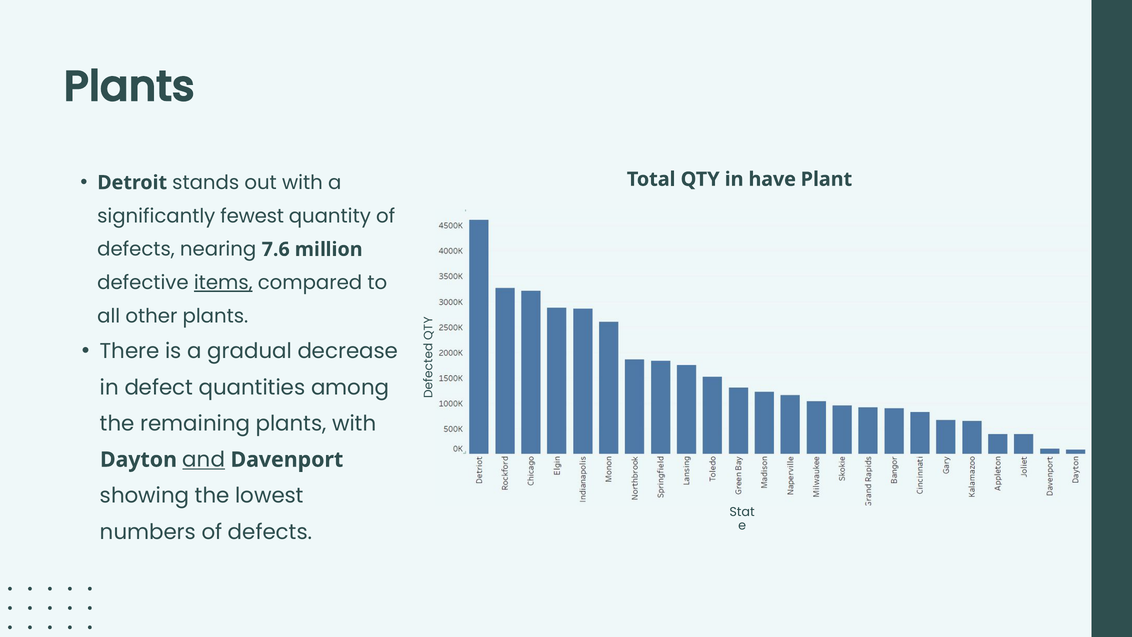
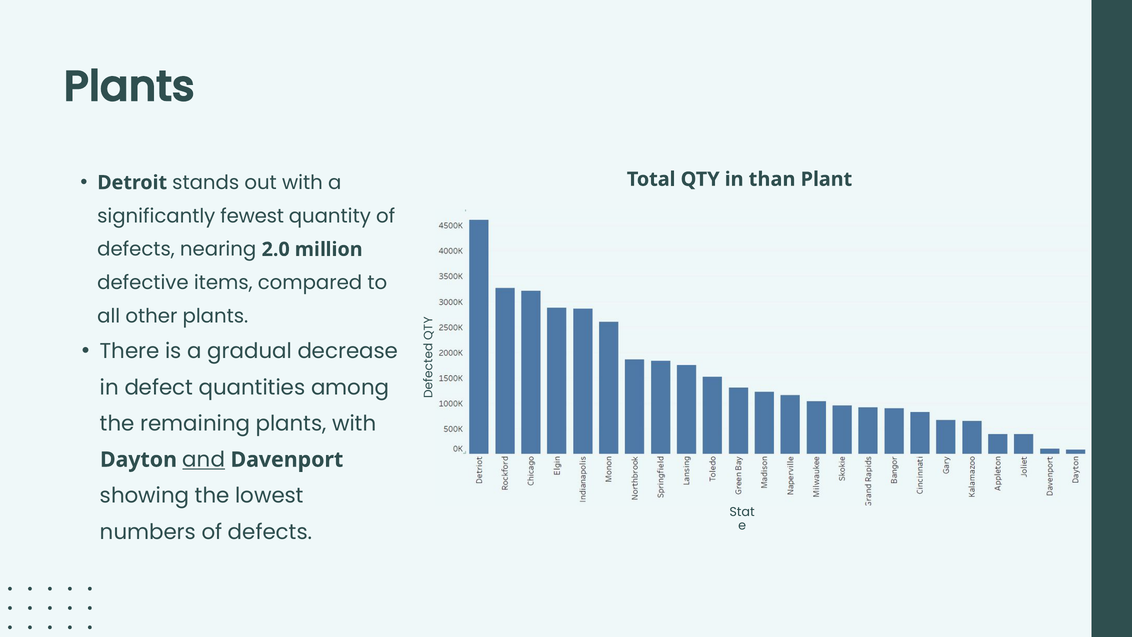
have: have -> than (772, 179)
7.6: 7.6 -> 2.0 (276, 249)
items underline: present -> none (223, 283)
